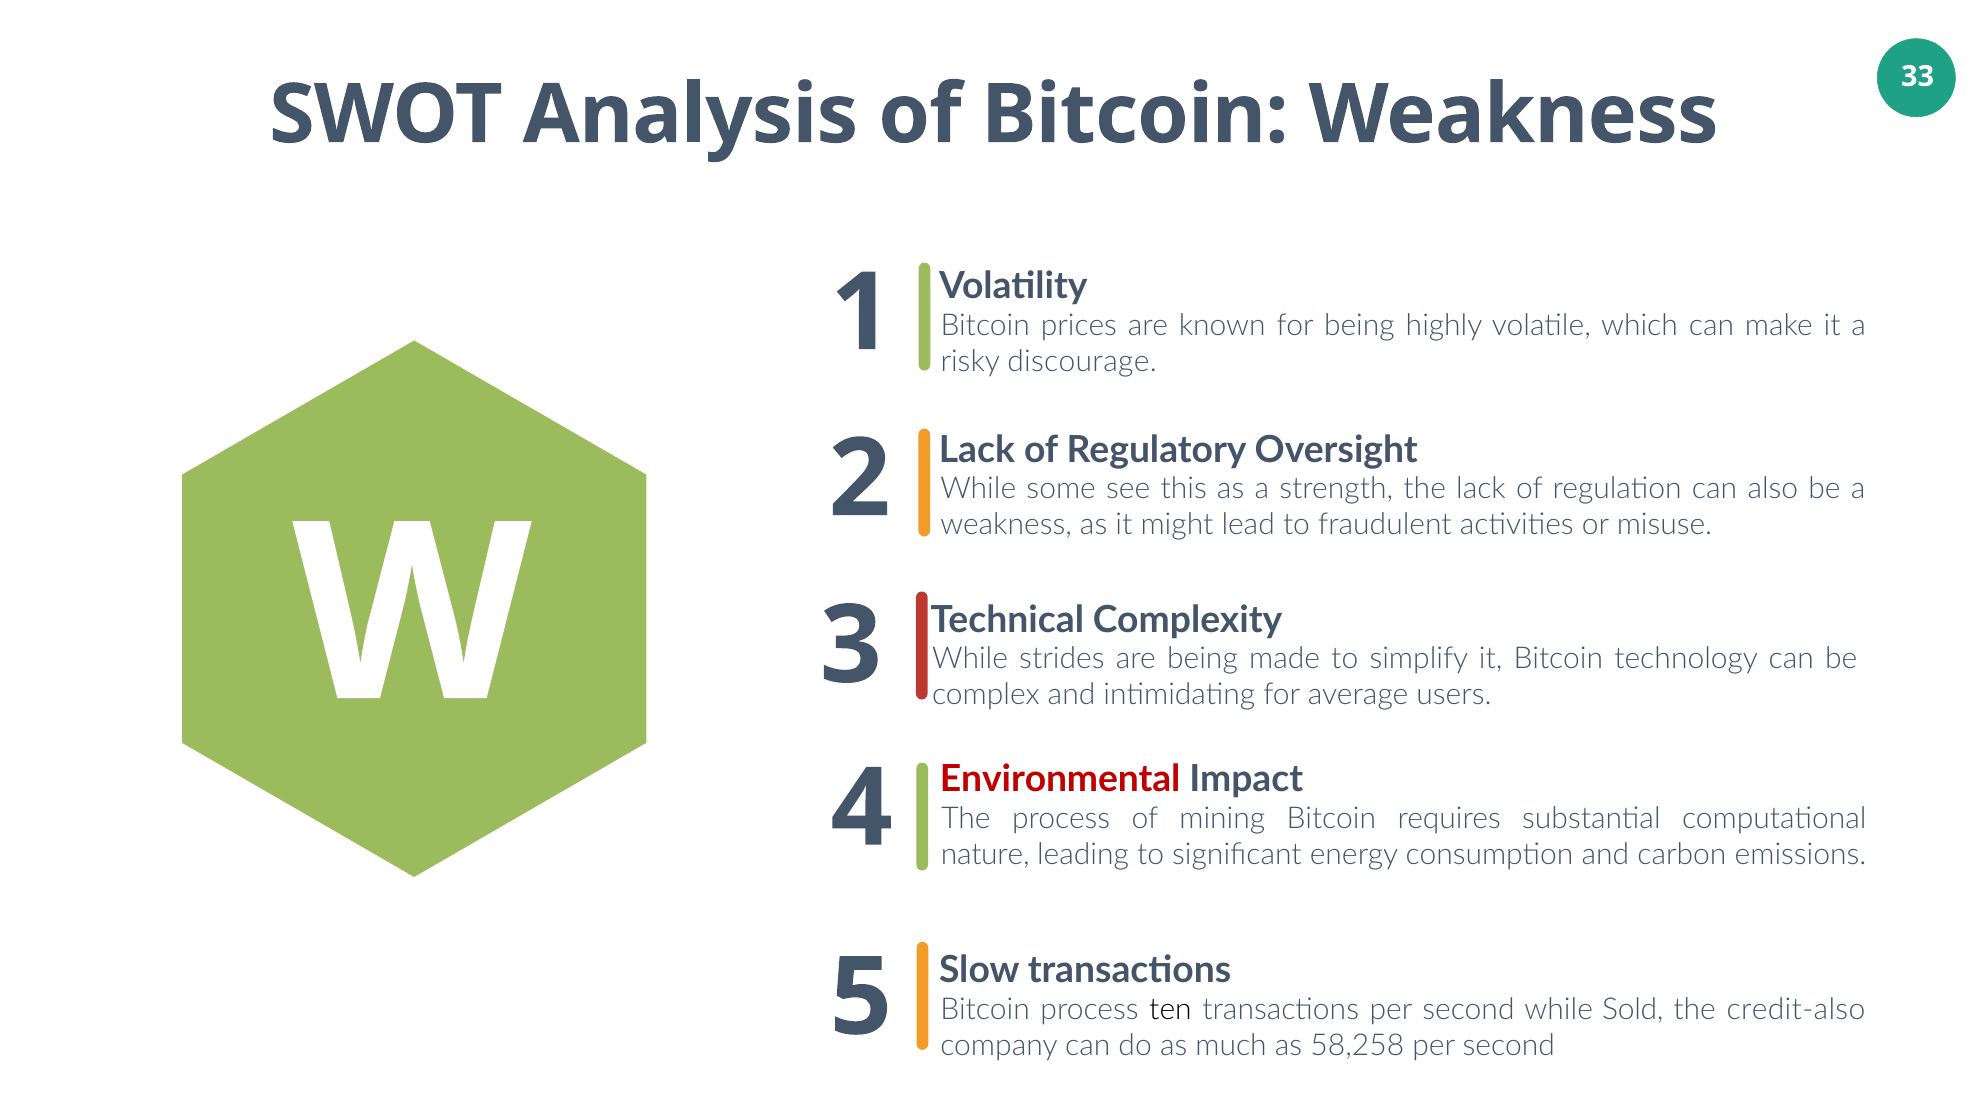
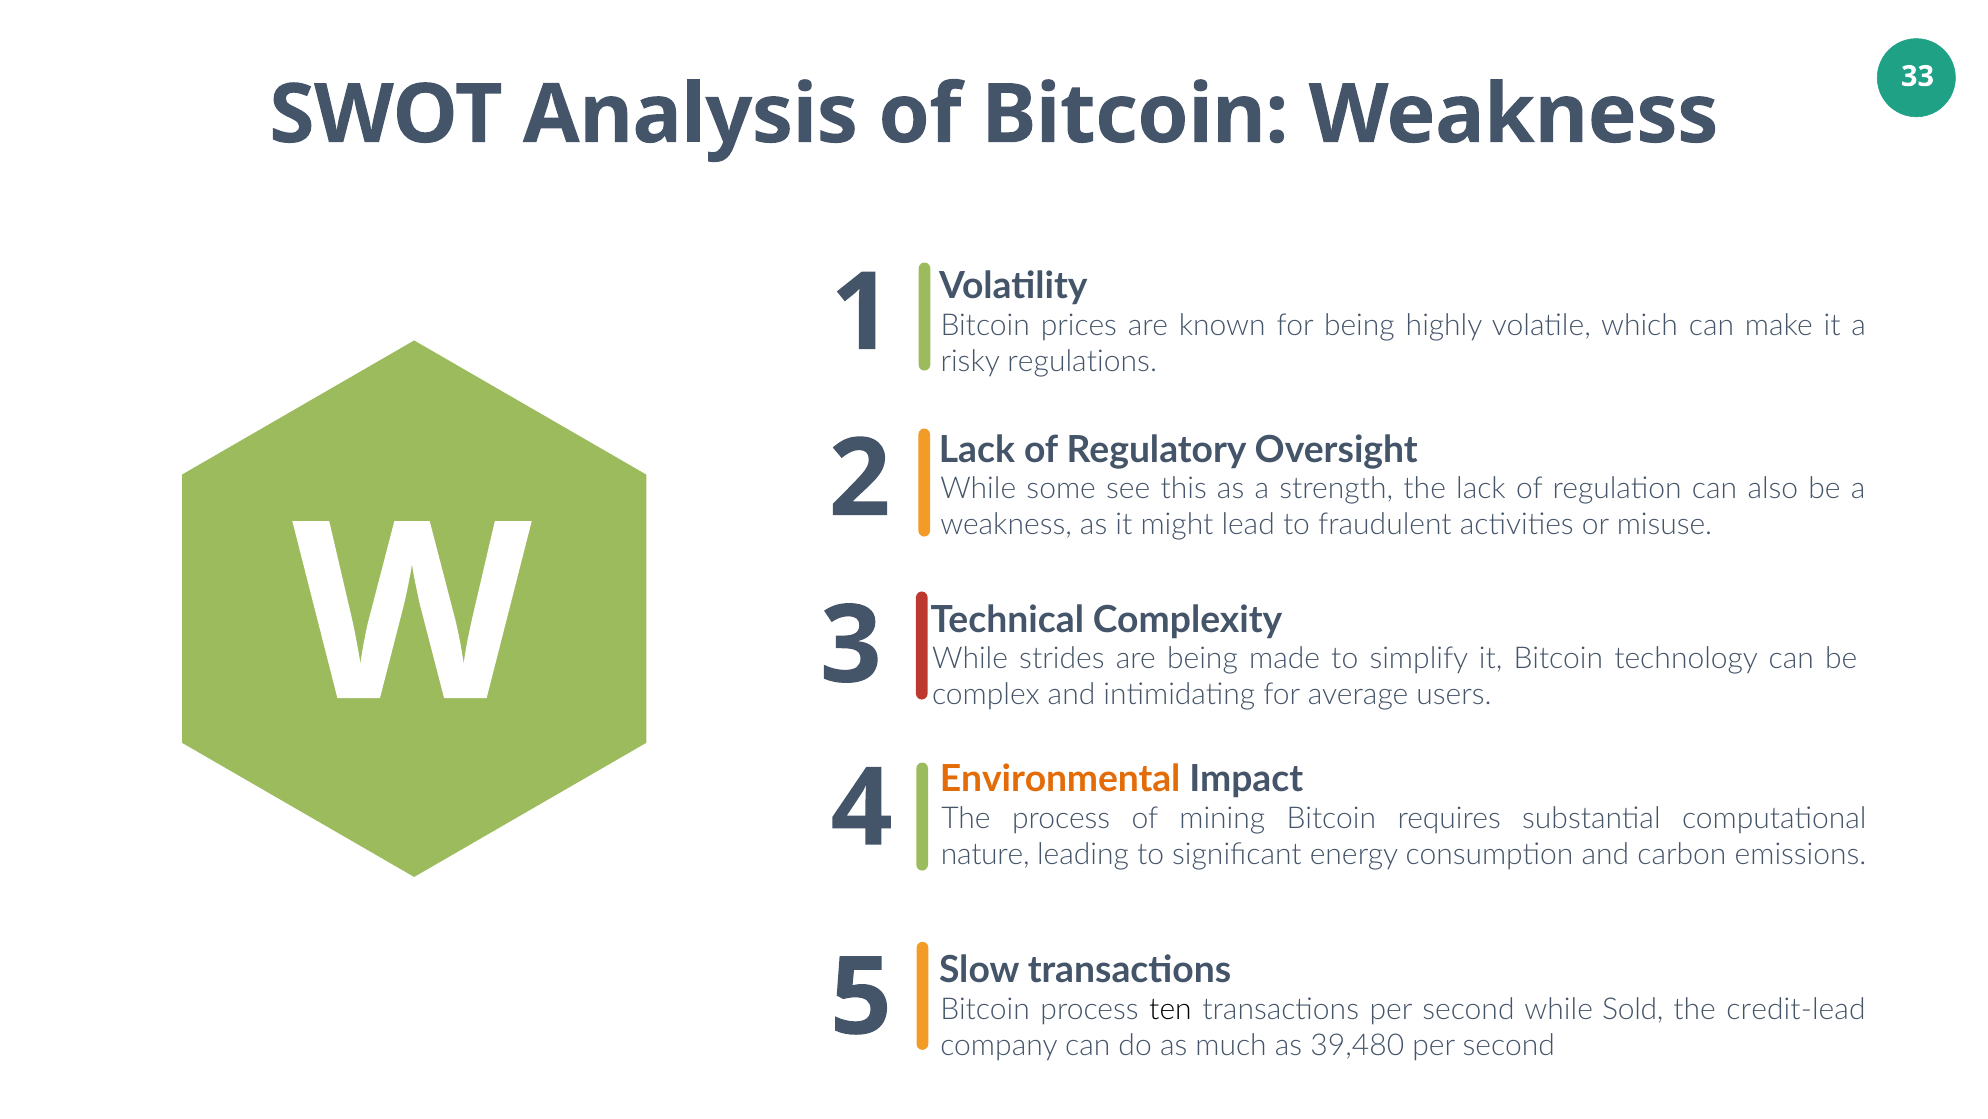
discourage: discourage -> regulations (1082, 361)
Environmental colour: red -> orange (1060, 779)
credit-also: credit-also -> credit-lead (1796, 1009)
58,258: 58,258 -> 39,480 (1357, 1045)
